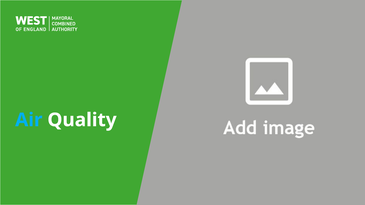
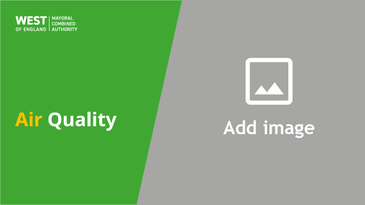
Air colour: light blue -> yellow (29, 120)
